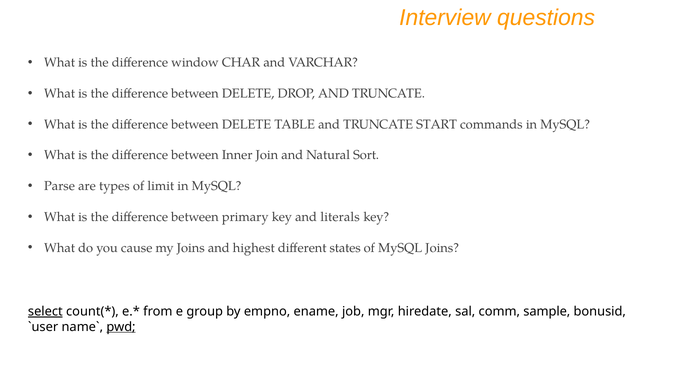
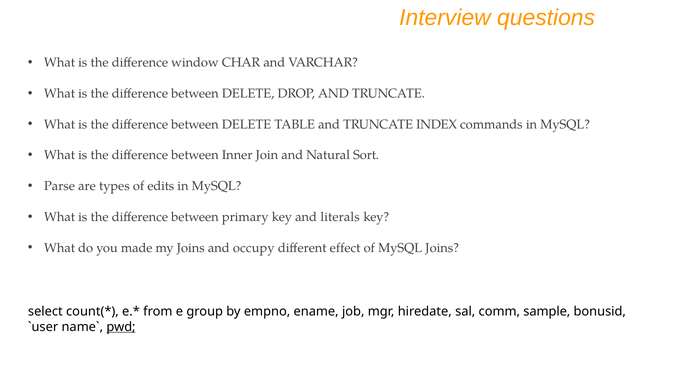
START: START -> INDEX (437, 124)
limit: limit -> edits (161, 186)
cause: cause -> made (137, 248)
highest: highest -> occupy (254, 248)
states: states -> effect (345, 248)
select underline: present -> none (45, 311)
